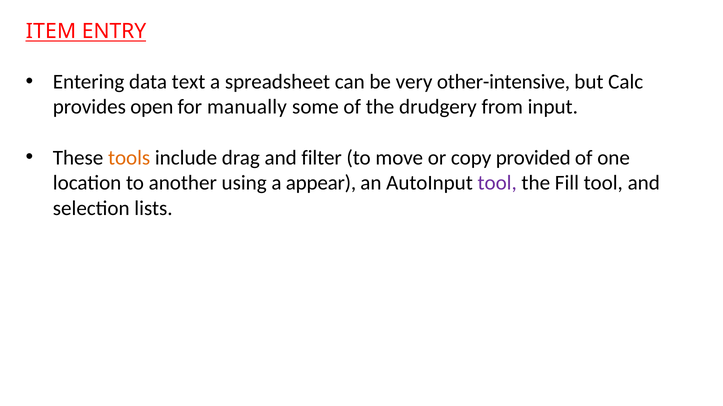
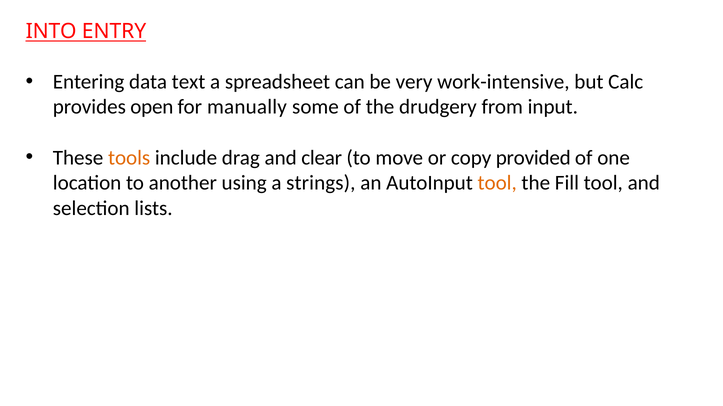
ITEM: ITEM -> INTO (51, 31)
other-intensive: other-intensive -> work-intensive (503, 82)
filter: filter -> clear (322, 158)
appear: appear -> strings (321, 183)
tool colour: purple -> orange (497, 183)
